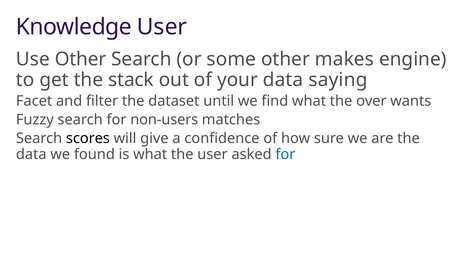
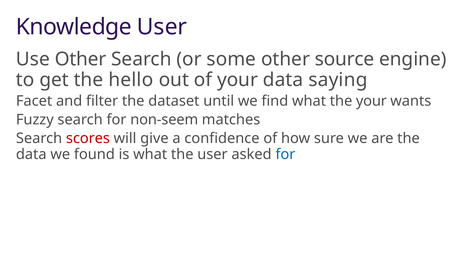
makes: makes -> source (345, 59)
stack: stack -> hello (131, 80)
the over: over -> your (371, 101)
non-users: non-users -> non-seem (164, 120)
scores colour: black -> red (88, 139)
